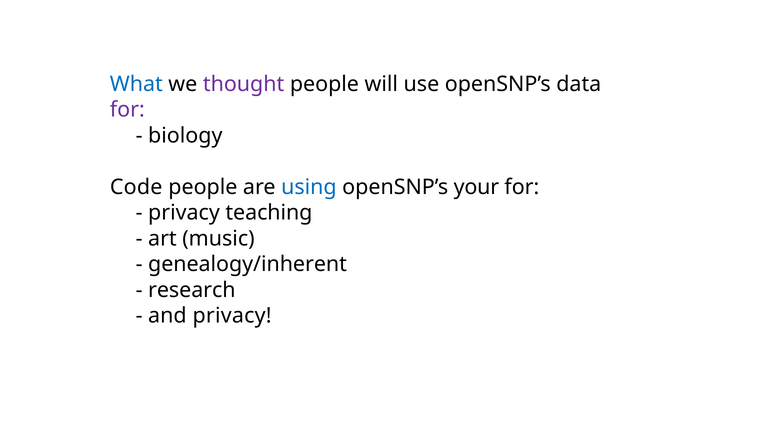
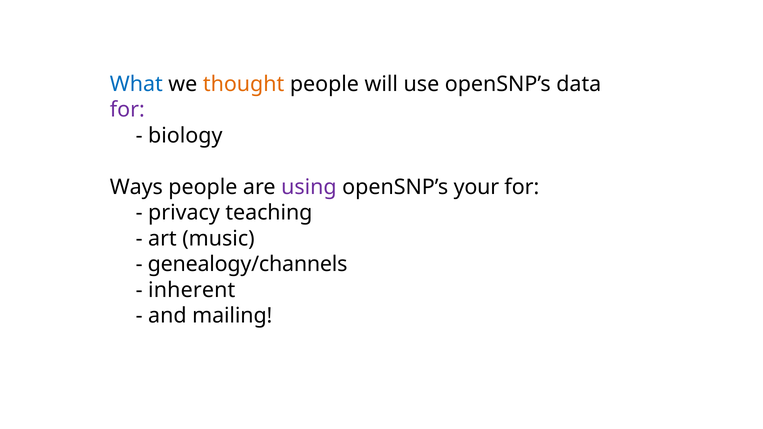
thought colour: purple -> orange (244, 84)
Code: Code -> Ways (136, 187)
using colour: blue -> purple (309, 187)
genealogy/inherent: genealogy/inherent -> genealogy/channels (248, 264)
research: research -> inherent (192, 290)
and privacy: privacy -> mailing (232, 316)
